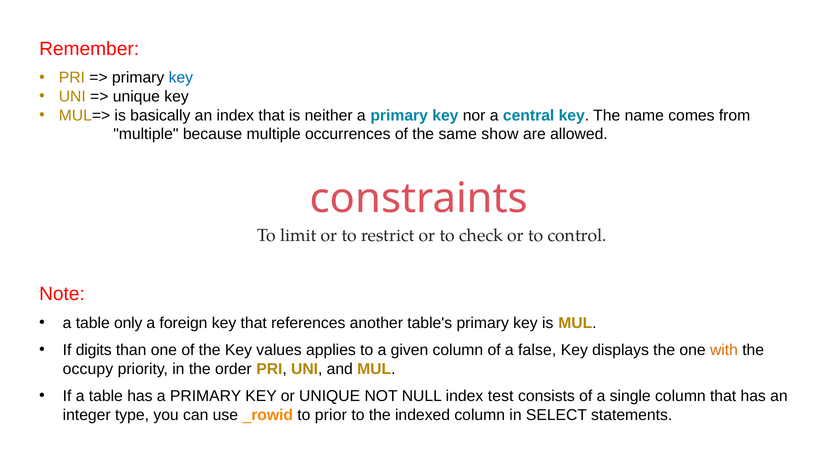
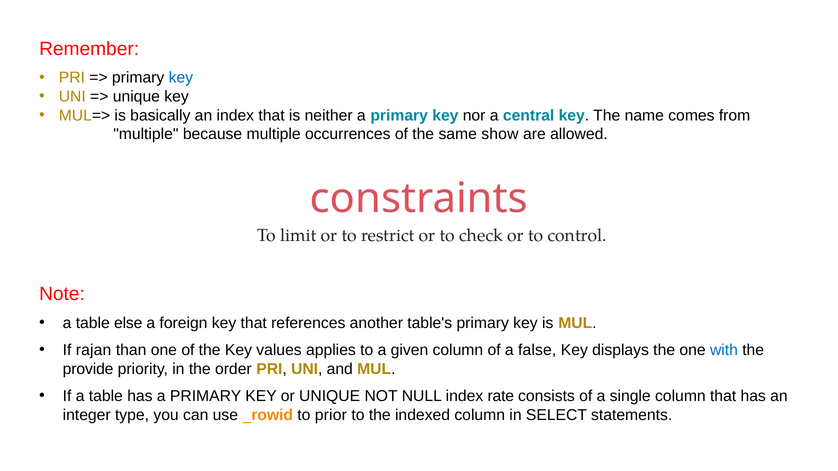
only: only -> else (128, 323)
digits: digits -> rajan (94, 350)
with colour: orange -> blue (724, 350)
occupy: occupy -> provide (88, 369)
test: test -> rate (501, 396)
